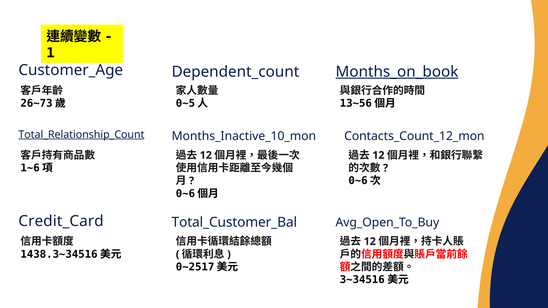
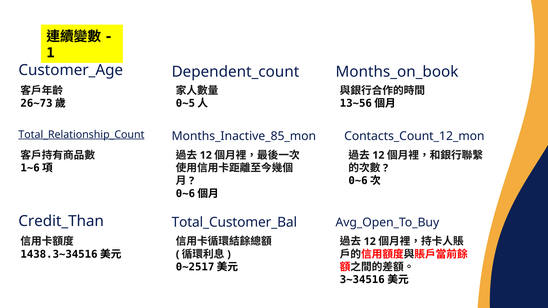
Months_on_book underline: present -> none (397, 72)
Months_Inactive_10_mon: Months_Inactive_10_mon -> Months_Inactive_85_mon (244, 136)
Credit_Card: Credit_Card -> Credit_Than (61, 221)
